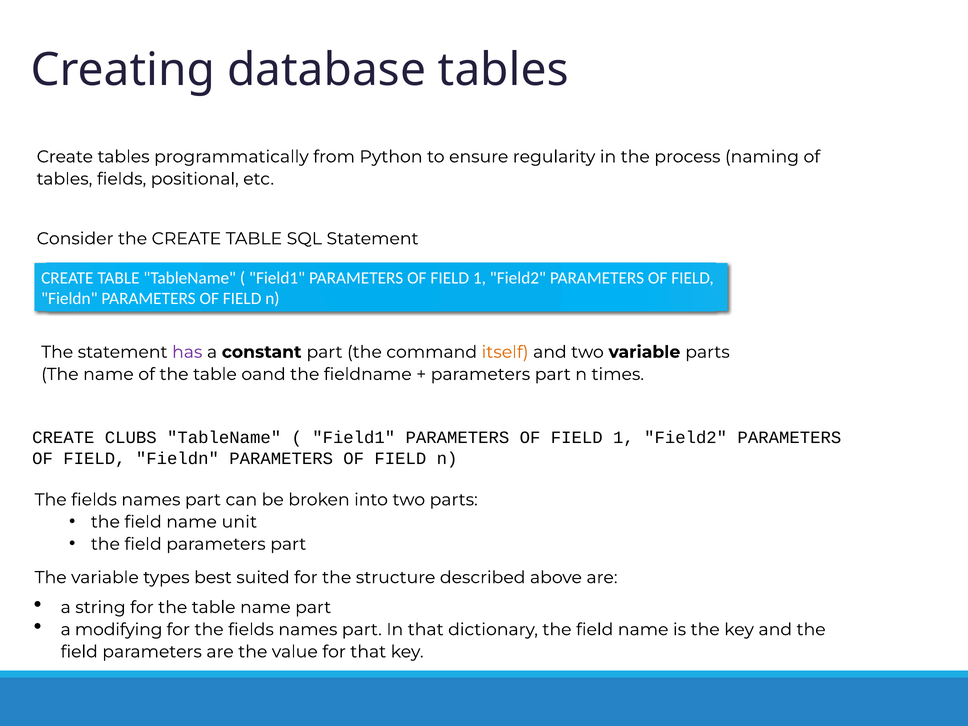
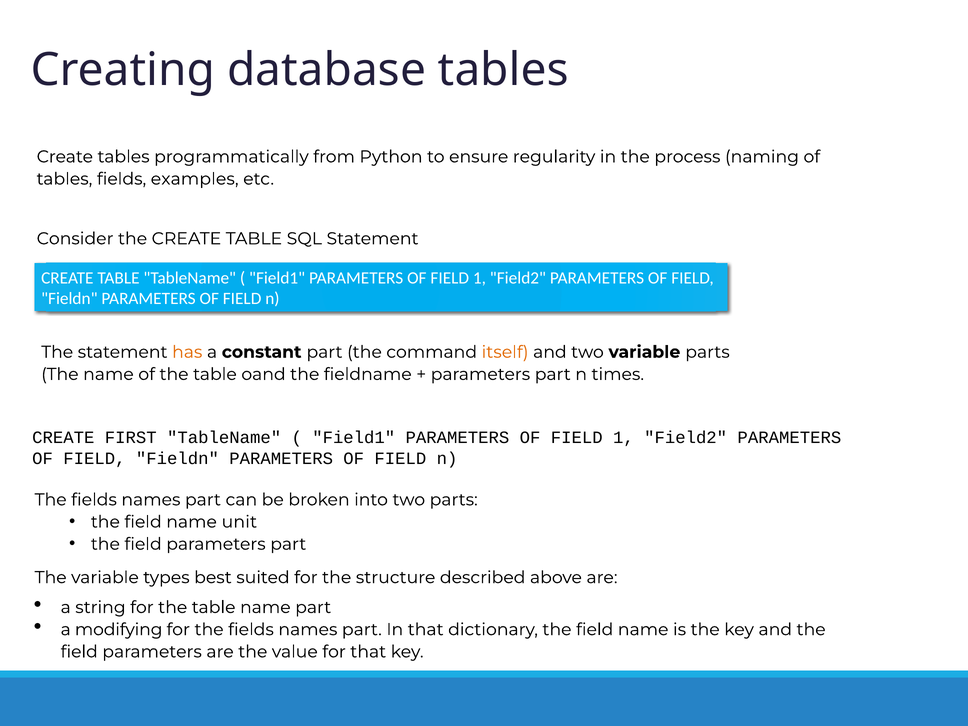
positional: positional -> examples (195, 179)
has colour: purple -> orange (187, 352)
CLUBS: CLUBS -> FIRST (131, 438)
